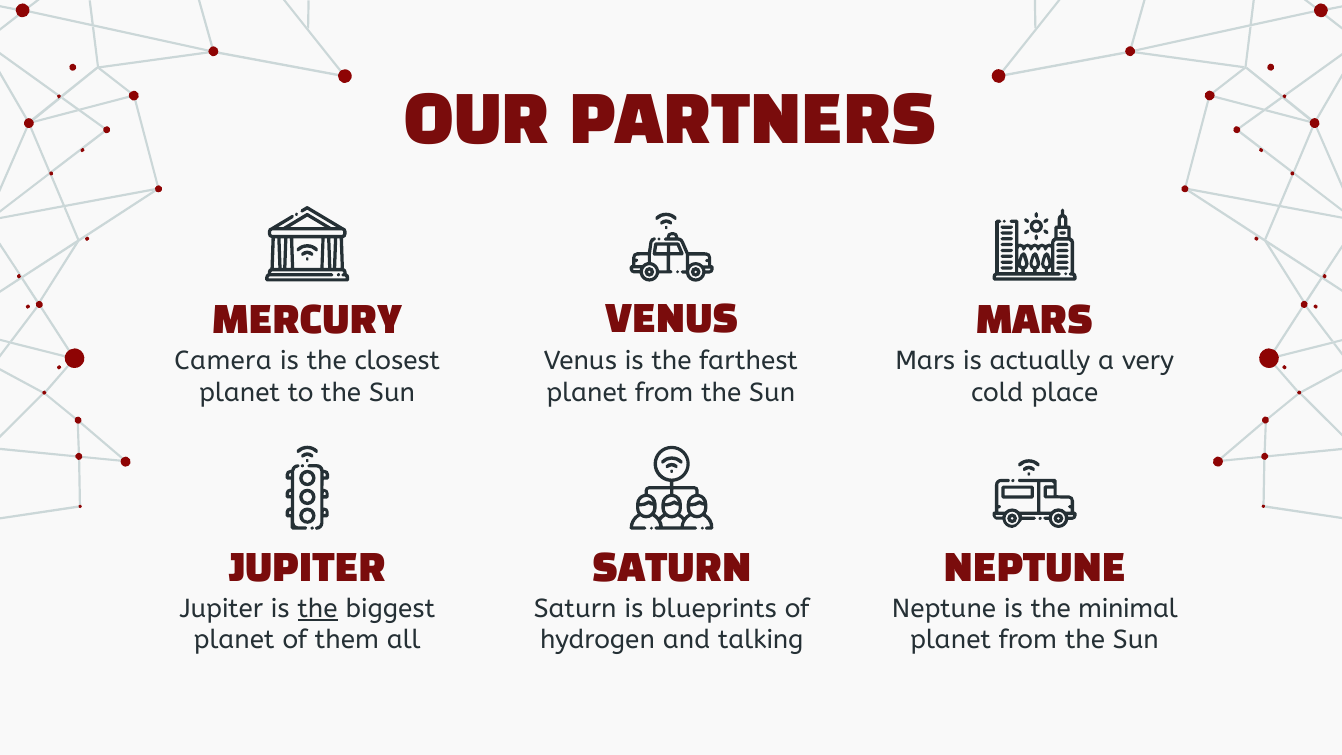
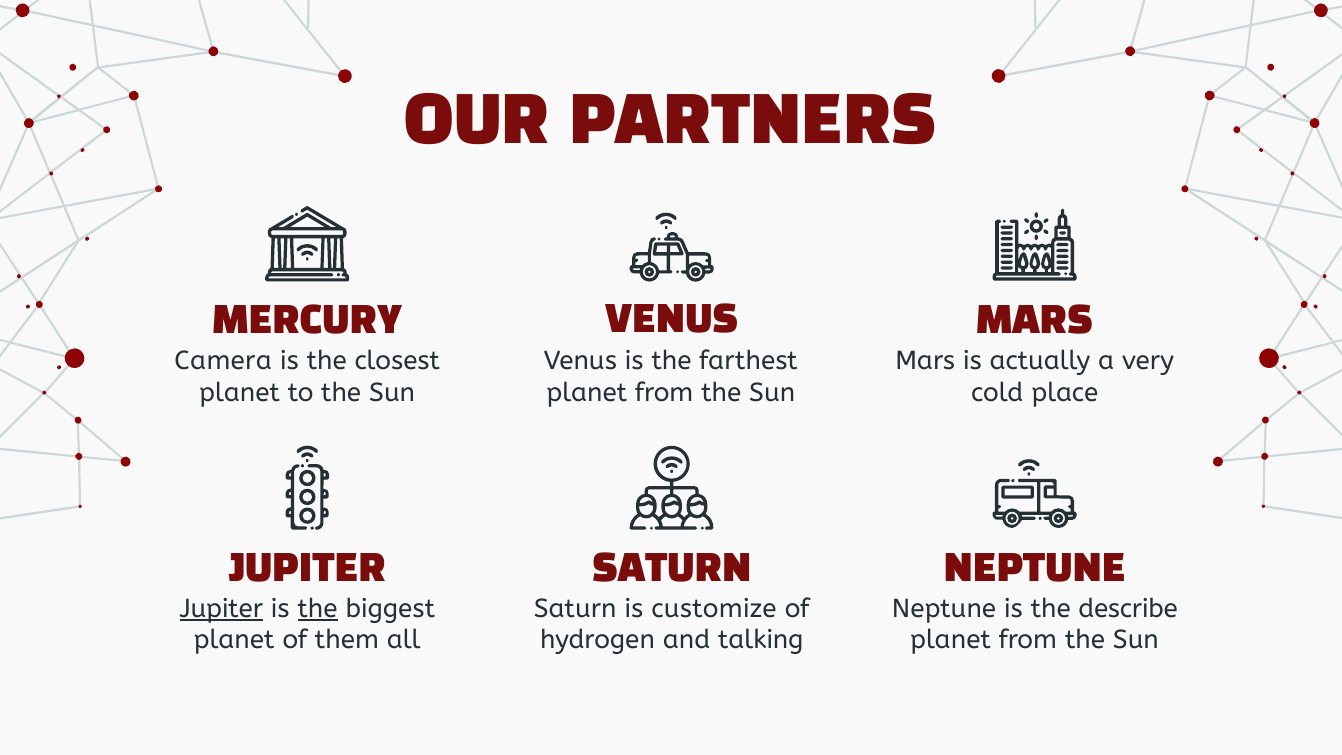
Jupiter underline: none -> present (221, 609)
blueprints: blueprints -> customize (714, 609)
minimal: minimal -> describe (1128, 609)
